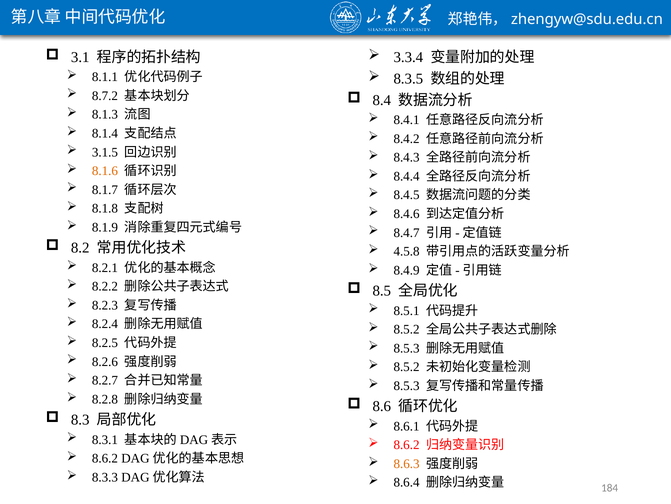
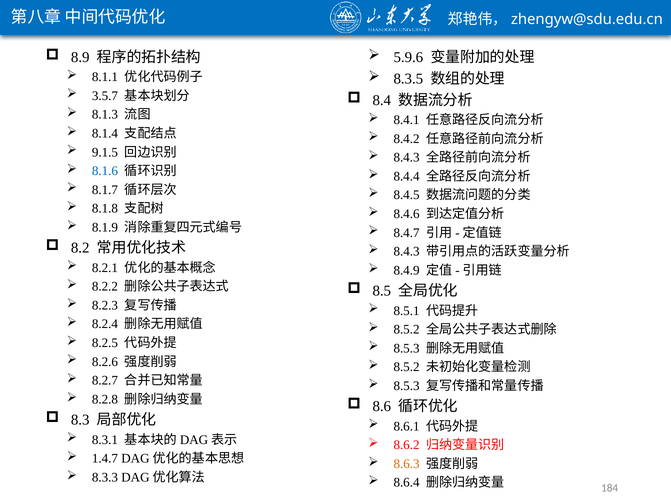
3.1: 3.1 -> 8.9 (80, 57)
3.3.4: 3.3.4 -> 5.9.6 (408, 57)
8.7.2: 8.7.2 -> 3.5.7 (105, 96)
3.1.5: 3.1.5 -> 9.1.5 (105, 152)
8.1.6 colour: orange -> blue (105, 171)
4.5.8: 4.5.8 -> 8.4.3 (407, 251)
8.6.2: 8.6.2 -> 1.4.7 (105, 458)
